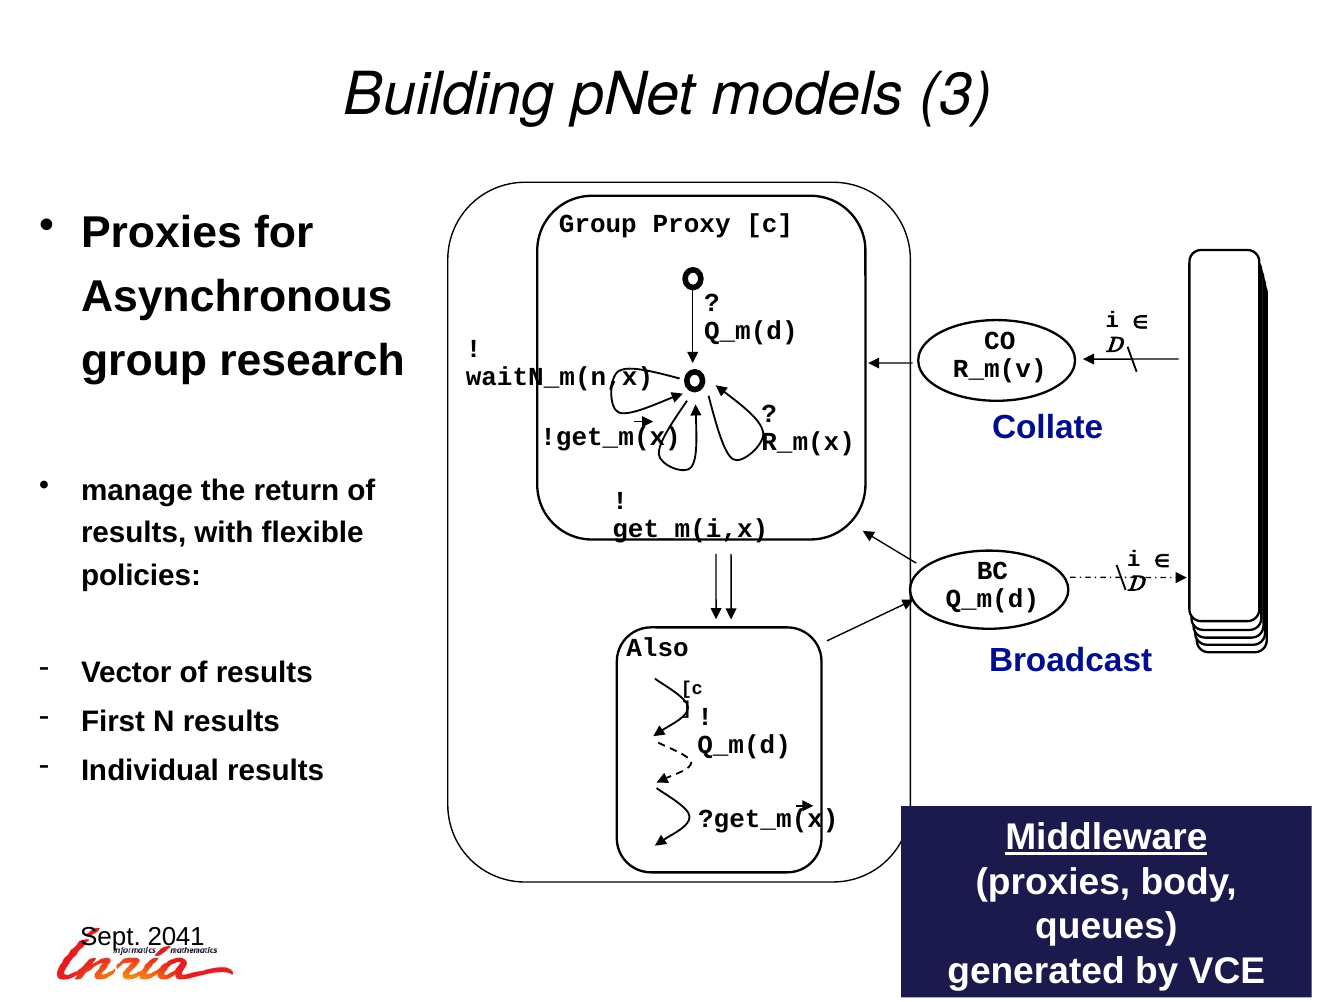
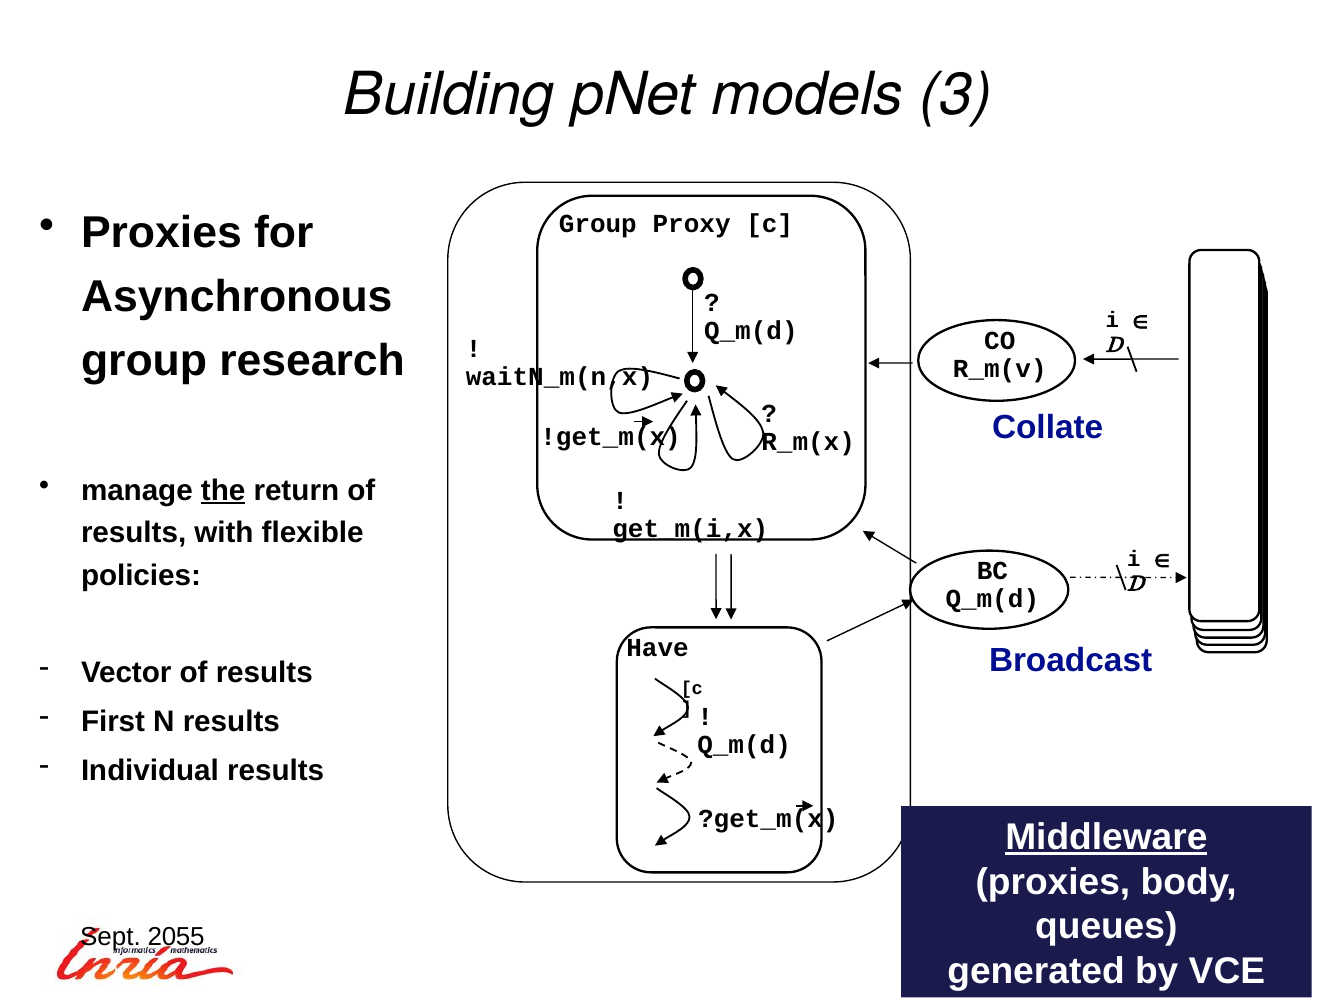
the underline: none -> present (223, 490)
Also: Also -> Have (658, 648)
2041: 2041 -> 2055 (176, 937)
